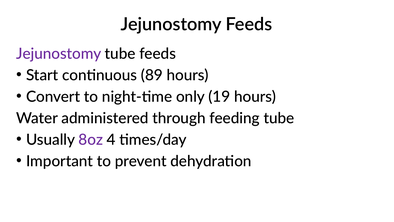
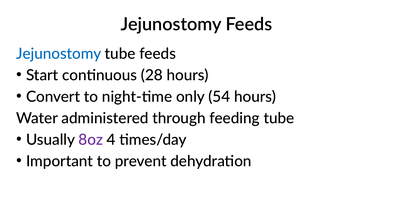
Jejunostomy colour: purple -> blue (59, 54)
89: 89 -> 28 (152, 75)
19: 19 -> 54 (219, 97)
